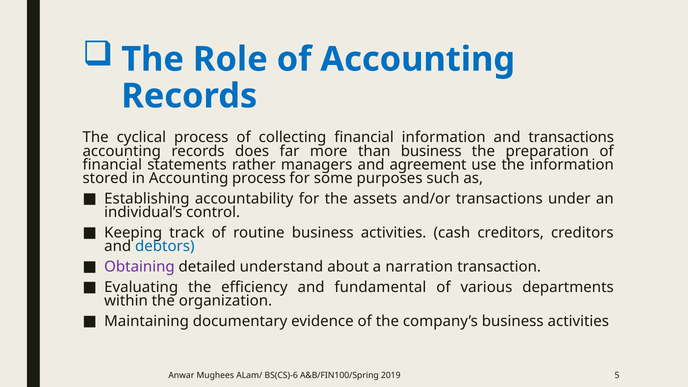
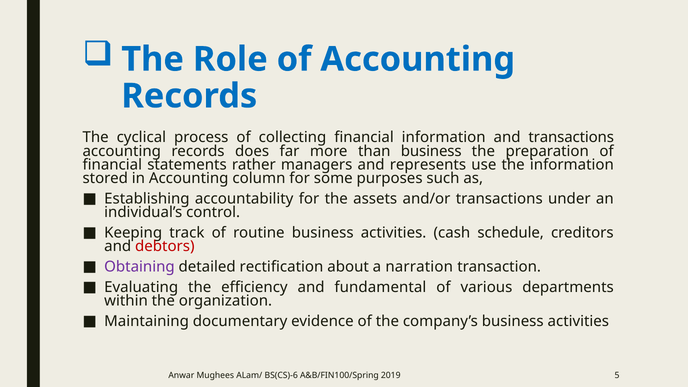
agreement: agreement -> represents (428, 165)
Accounting process: process -> column (259, 178)
cash creditors: creditors -> schedule (511, 233)
debtors colour: blue -> red (165, 246)
understand: understand -> rectification (282, 267)
